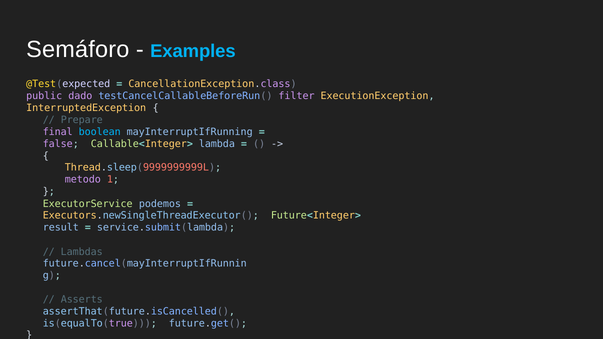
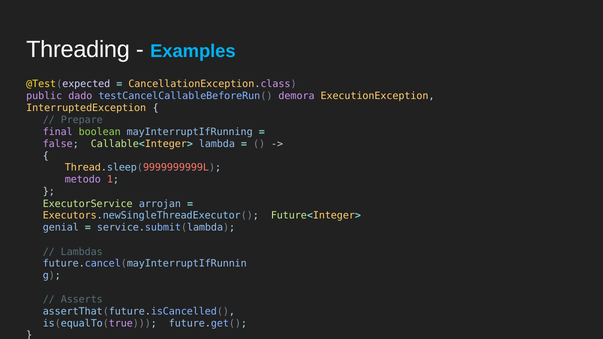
Semáforo: Semáforo -> Threading (78, 50)
filter: filter -> demora (297, 96)
boolean colour: light blue -> light green (100, 132)
podemos: podemos -> arrojan (160, 204)
result: result -> genial (61, 228)
